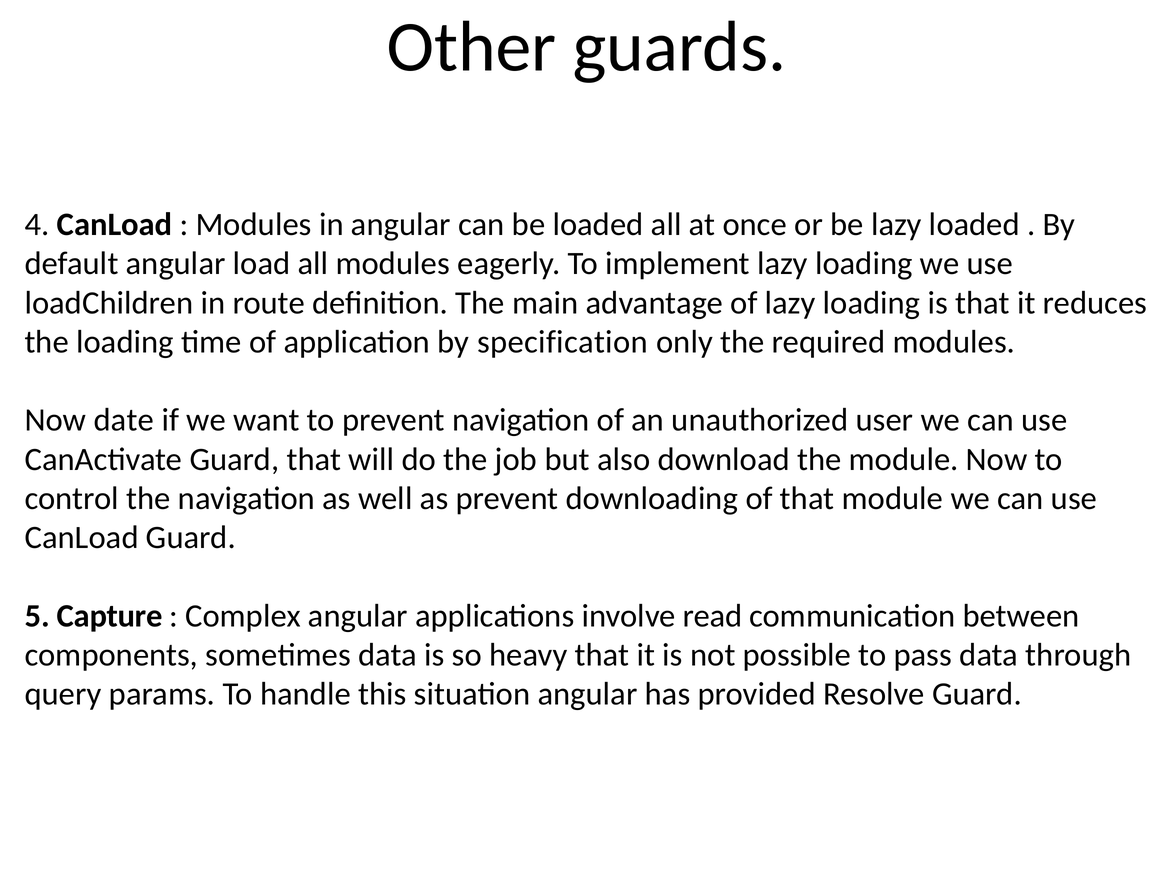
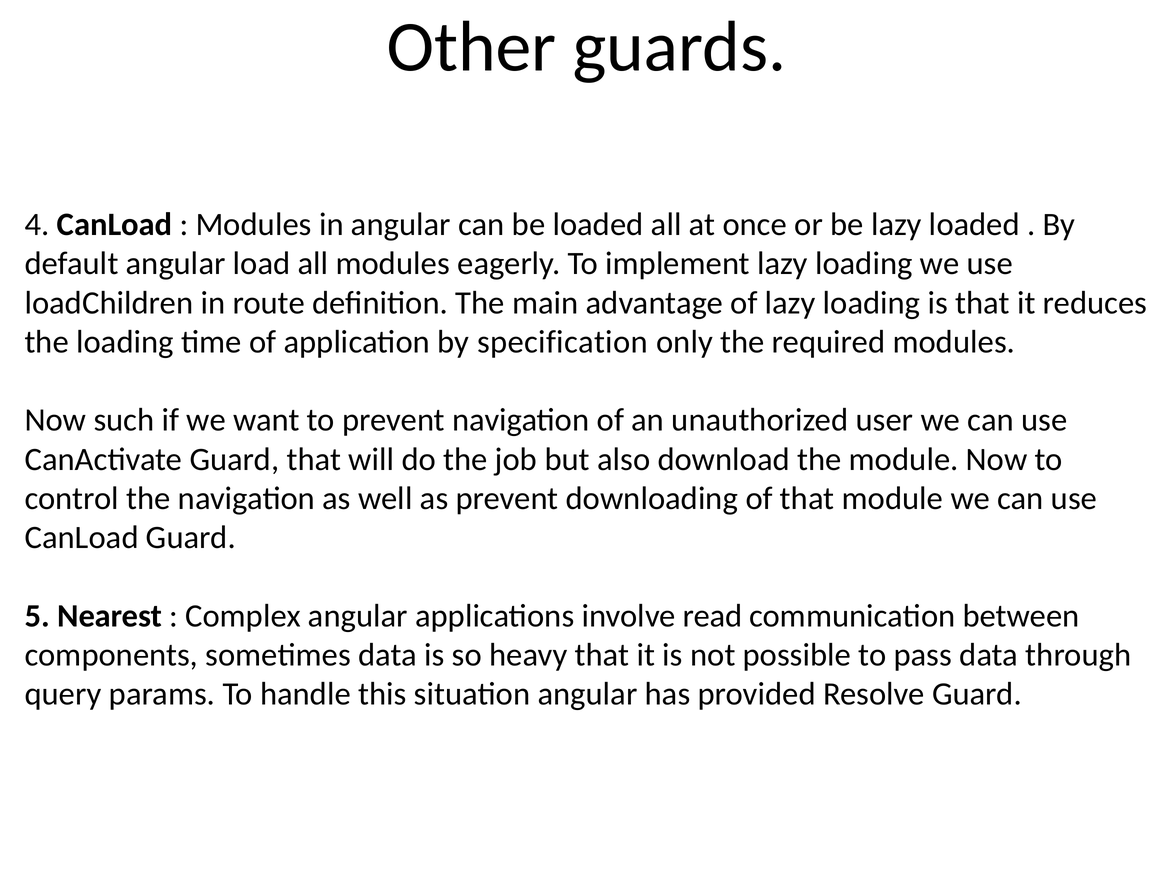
date: date -> such (124, 420)
Capture: Capture -> Nearest (110, 616)
